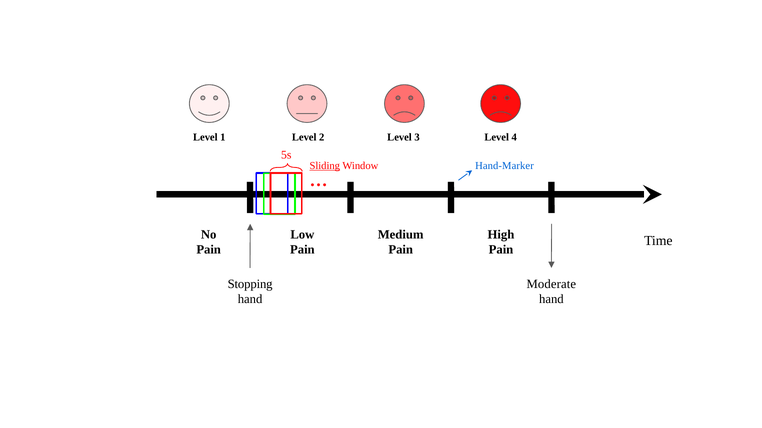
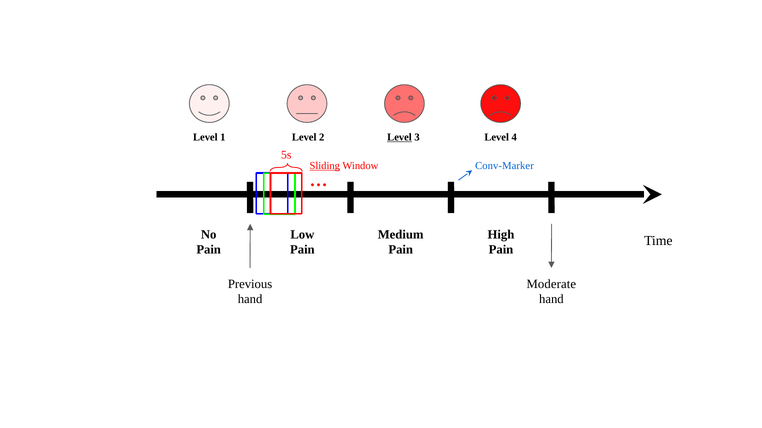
Level underline: none -> present (400, 137)
Hand-Marker: Hand-Marker -> Conv-Marker (504, 166)
Stopping: Stopping -> Previous (250, 284)
